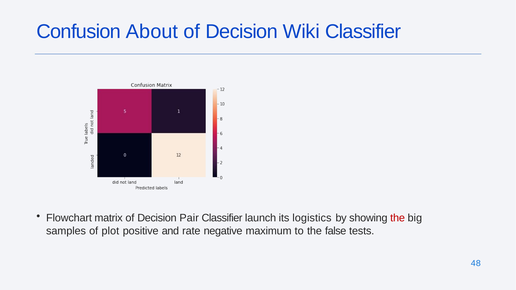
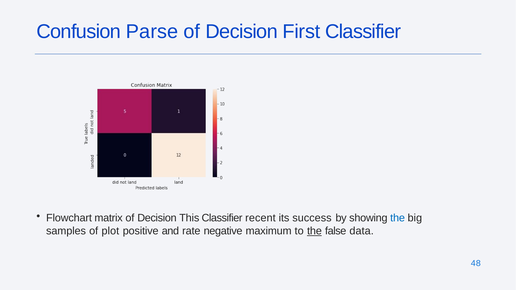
About: About -> Parse (152, 32)
Wiki: Wiki -> First (301, 32)
Pair: Pair -> This (189, 218)
launch: launch -> recent (260, 218)
logistics: logistics -> success (312, 218)
the colour: red -> blue (398, 218)
the underline: none -> present (314, 231)
tests: tests -> data (362, 231)
